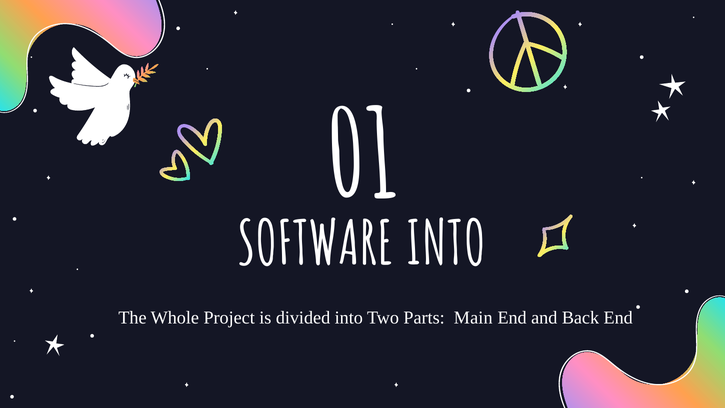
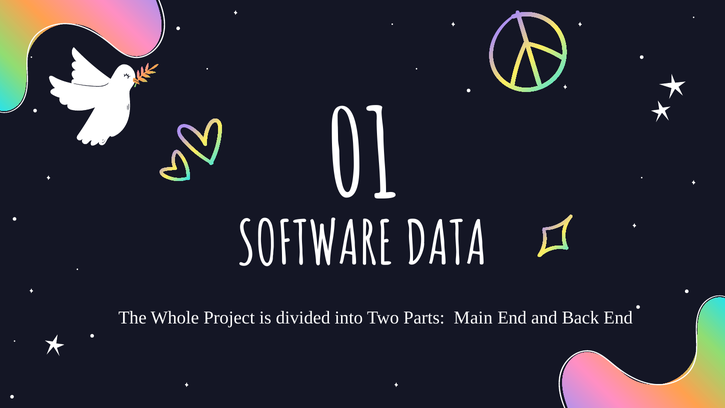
SOFTWARE INTO: INTO -> DATA (446, 245)
